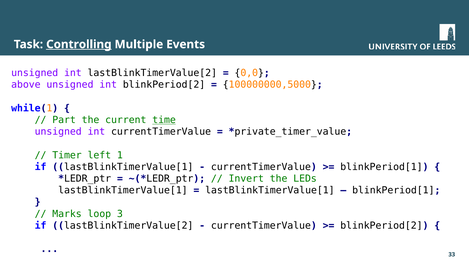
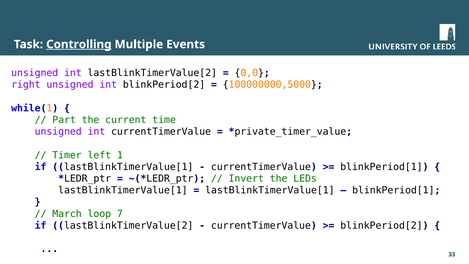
above: above -> right (26, 85)
time underline: present -> none (164, 120)
Marks: Marks -> March (67, 214)
3: 3 -> 7 (120, 214)
